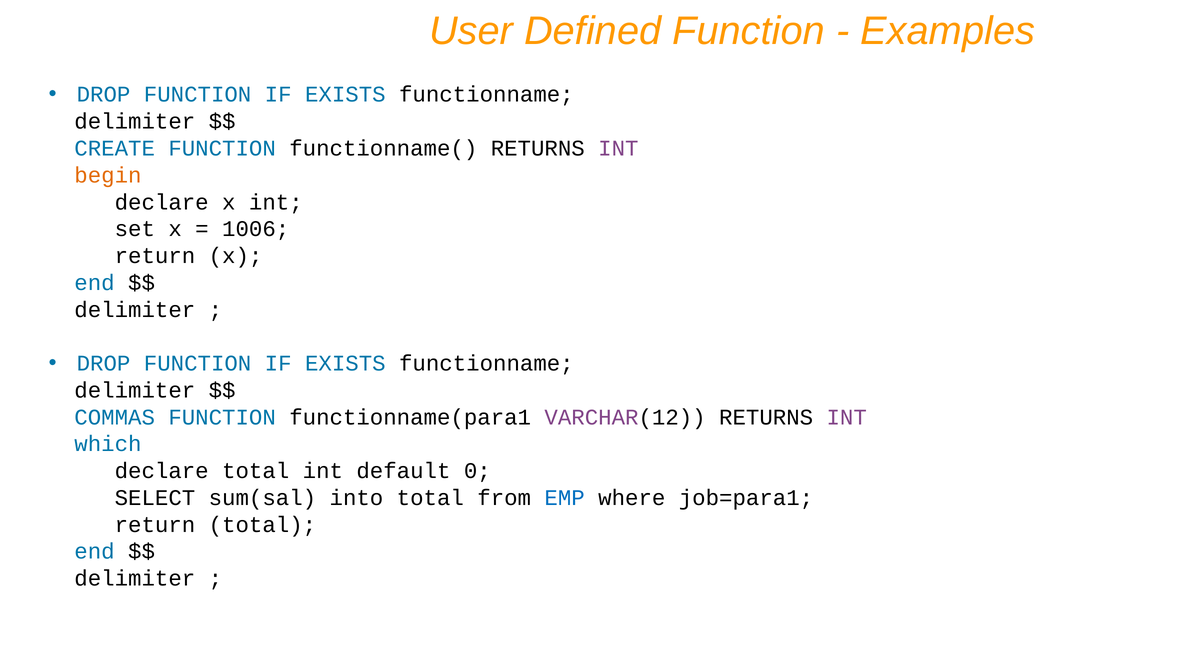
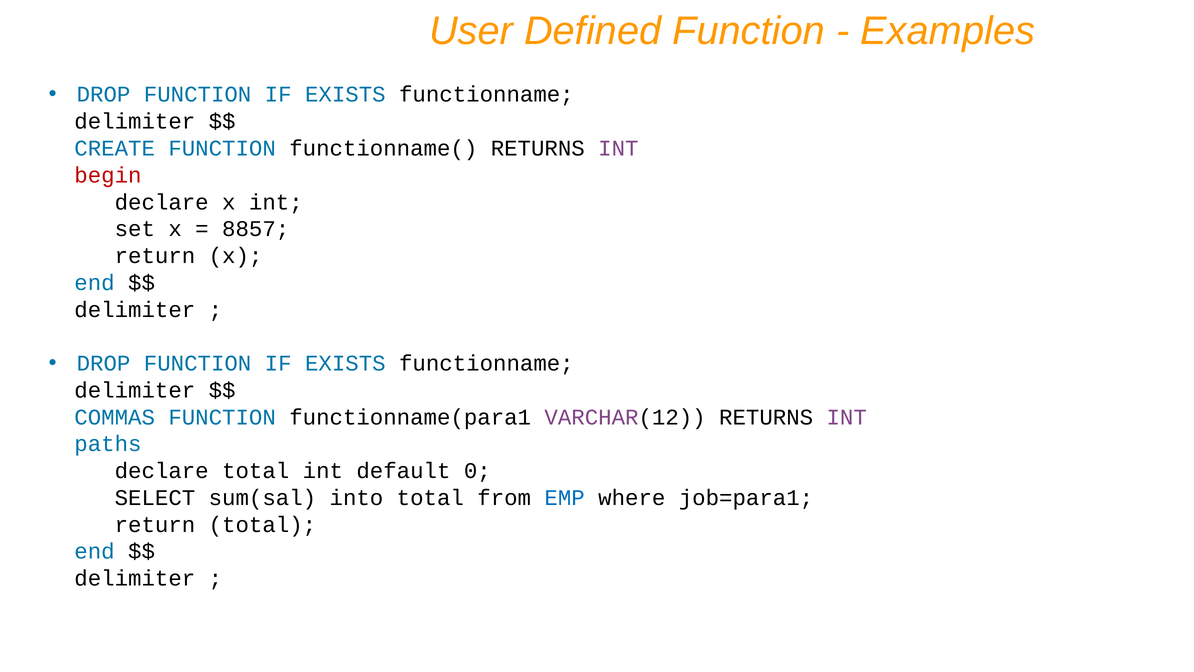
begin colour: orange -> red (108, 175)
1006: 1006 -> 8857 (256, 229)
which: which -> paths (108, 444)
